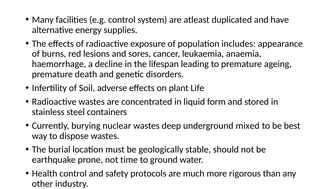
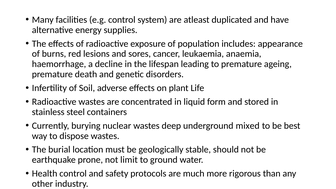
time: time -> limit (129, 160)
